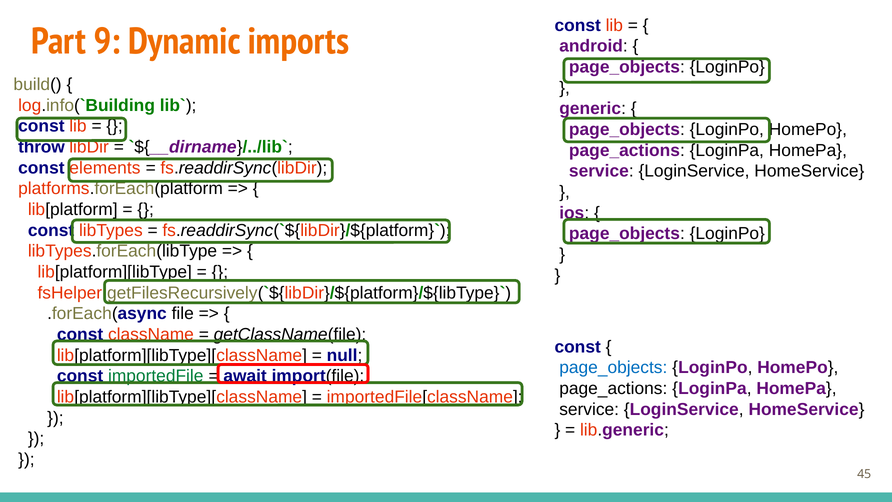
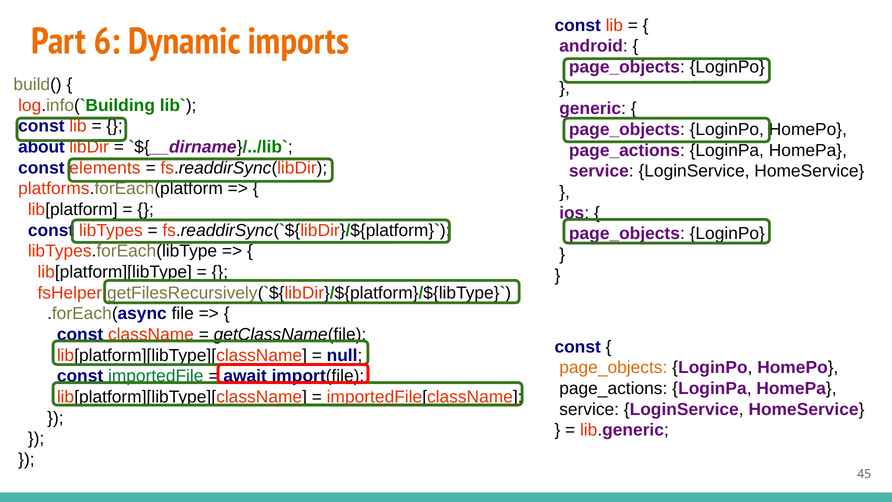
9: 9 -> 6 (107, 41)
throw: throw -> about (41, 147)
page_objects colour: blue -> orange (613, 368)
